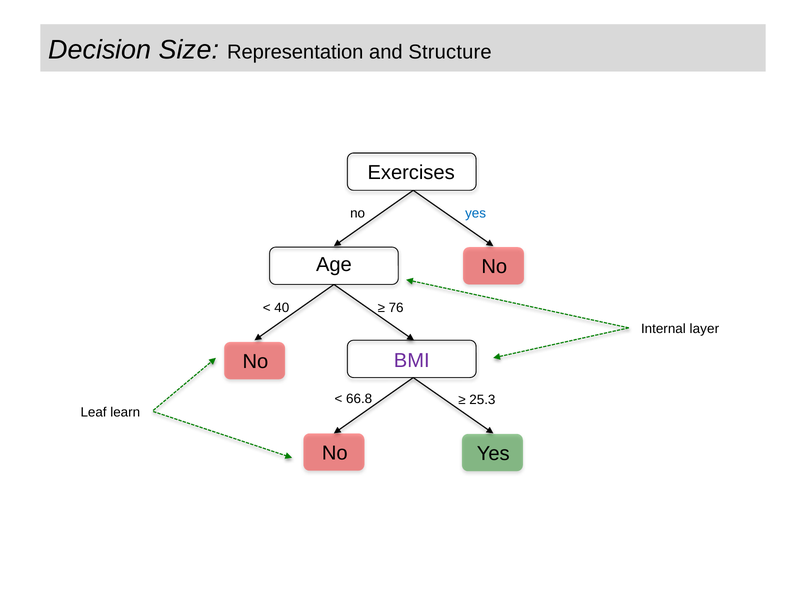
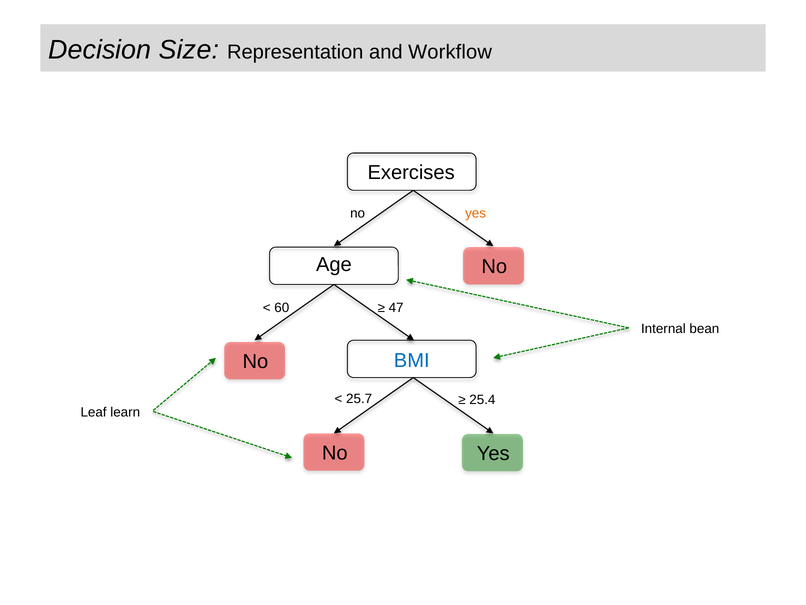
Structure: Structure -> Workflow (450, 52)
yes colour: blue -> orange (476, 213)
40: 40 -> 60 (282, 308)
76: 76 -> 47 (396, 308)
layer: layer -> bean (704, 329)
BMI colour: purple -> blue (412, 361)
66.8: 66.8 -> 25.7 (359, 399)
25.3: 25.3 -> 25.4 (482, 400)
